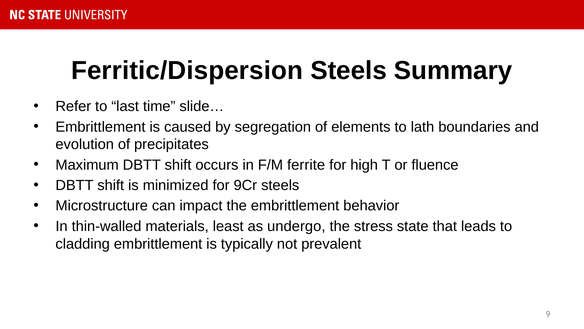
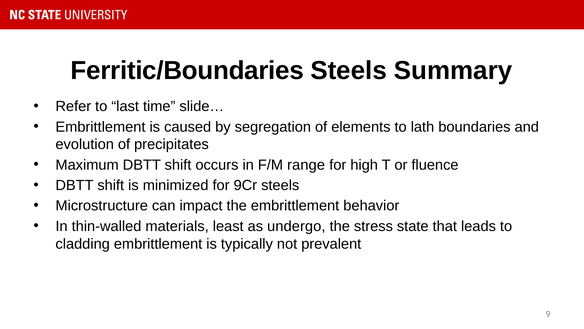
Ferritic/Dispersion: Ferritic/Dispersion -> Ferritic/Boundaries (187, 70)
ferrite: ferrite -> range (306, 165)
